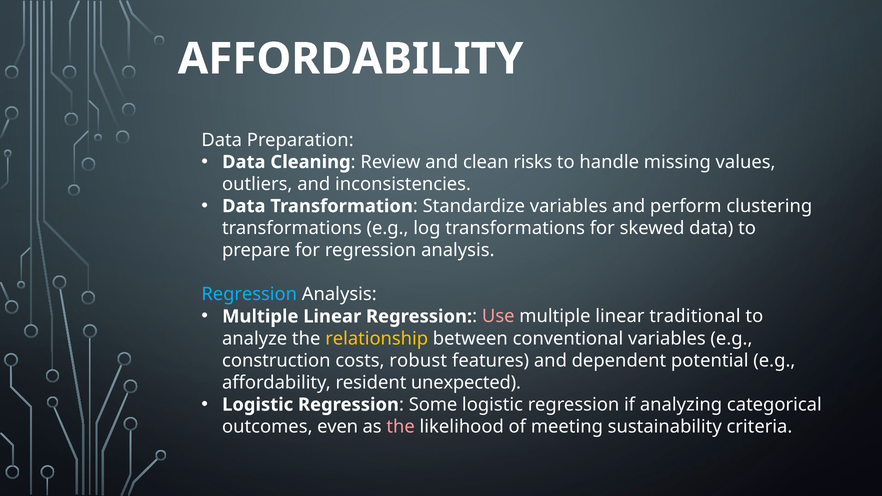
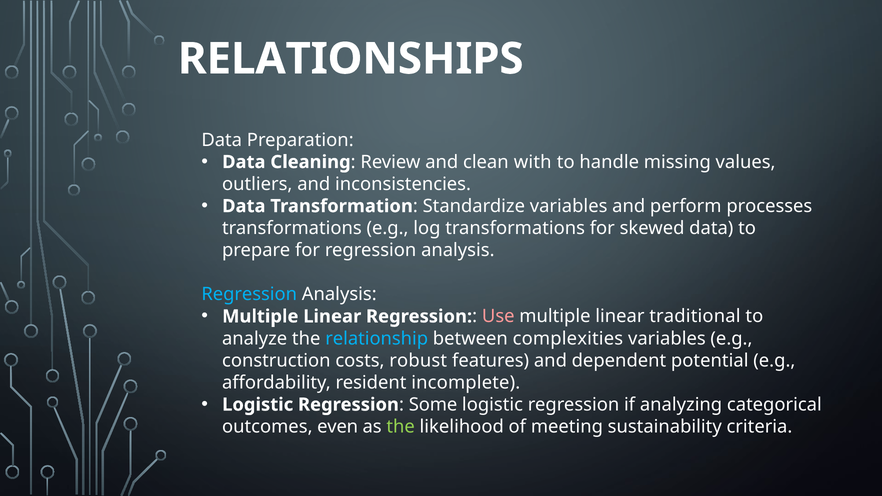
AFFORDABILITY: AFFORDABILITY -> RELATIONSHIPS (351, 59)
risks: risks -> with (533, 162)
clustering: clustering -> processes (769, 206)
relationship colour: yellow -> light blue (377, 339)
conventional: conventional -> complexities (568, 339)
unexpected: unexpected -> incomplete (466, 383)
the colour: pink -> light green (401, 427)
